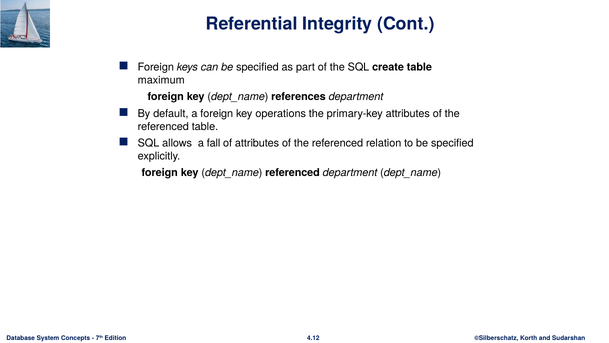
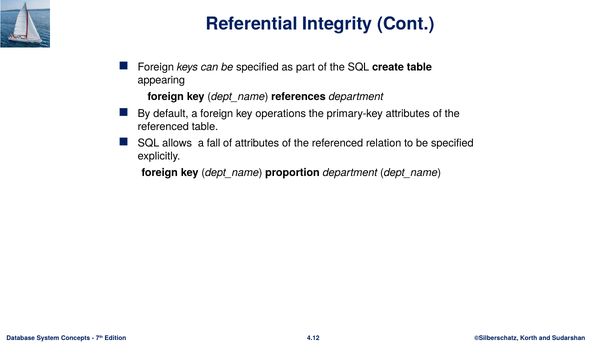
maximum: maximum -> appearing (161, 80)
dept_name referenced: referenced -> proportion (292, 173)
